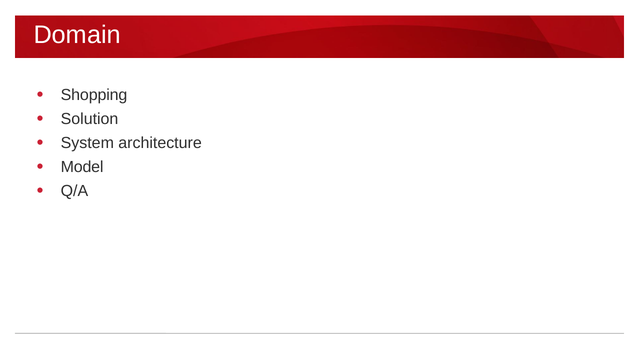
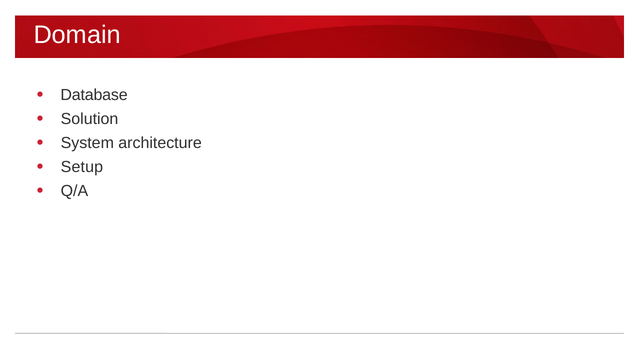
Shopping: Shopping -> Database (94, 95)
Model: Model -> Setup (82, 167)
